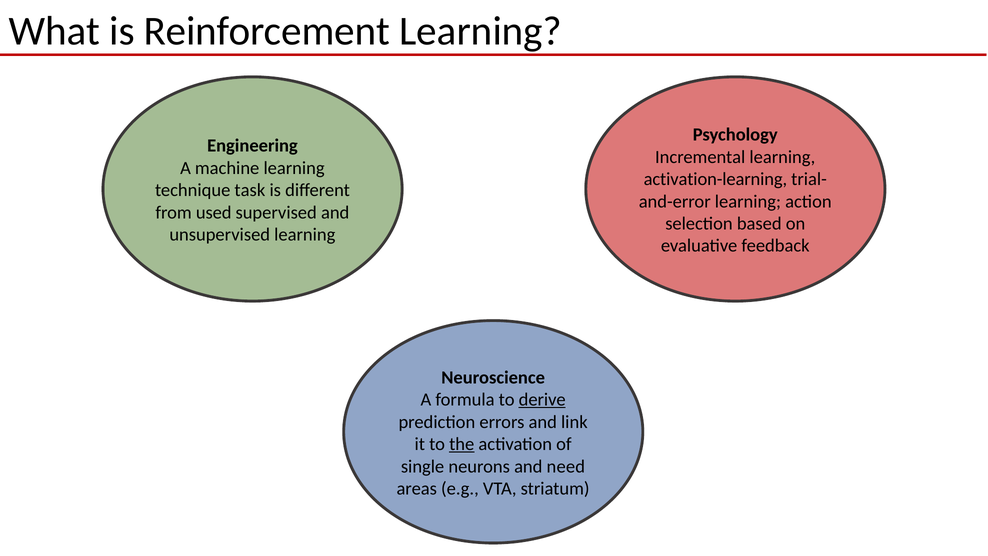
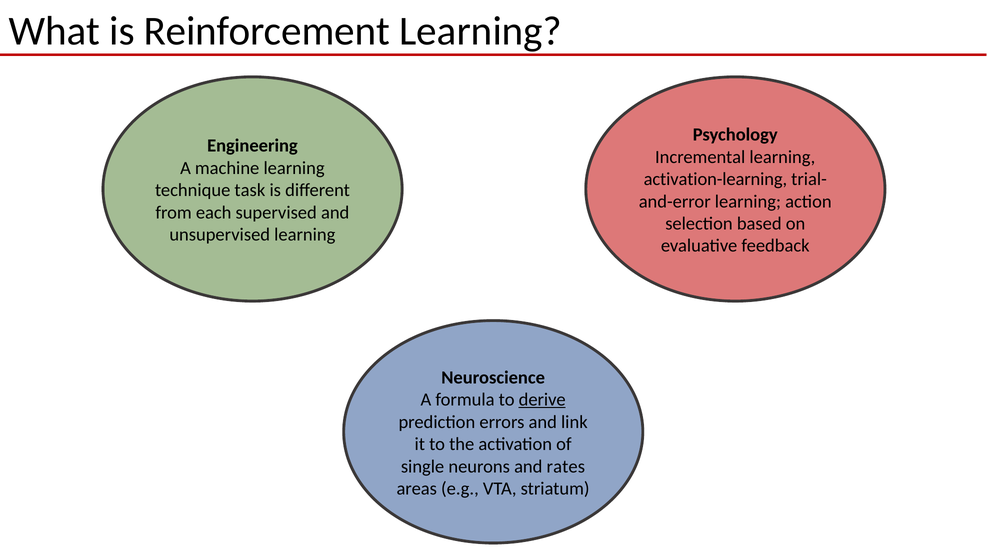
used: used -> each (214, 212)
the underline: present -> none (462, 444)
need: need -> rates (566, 466)
